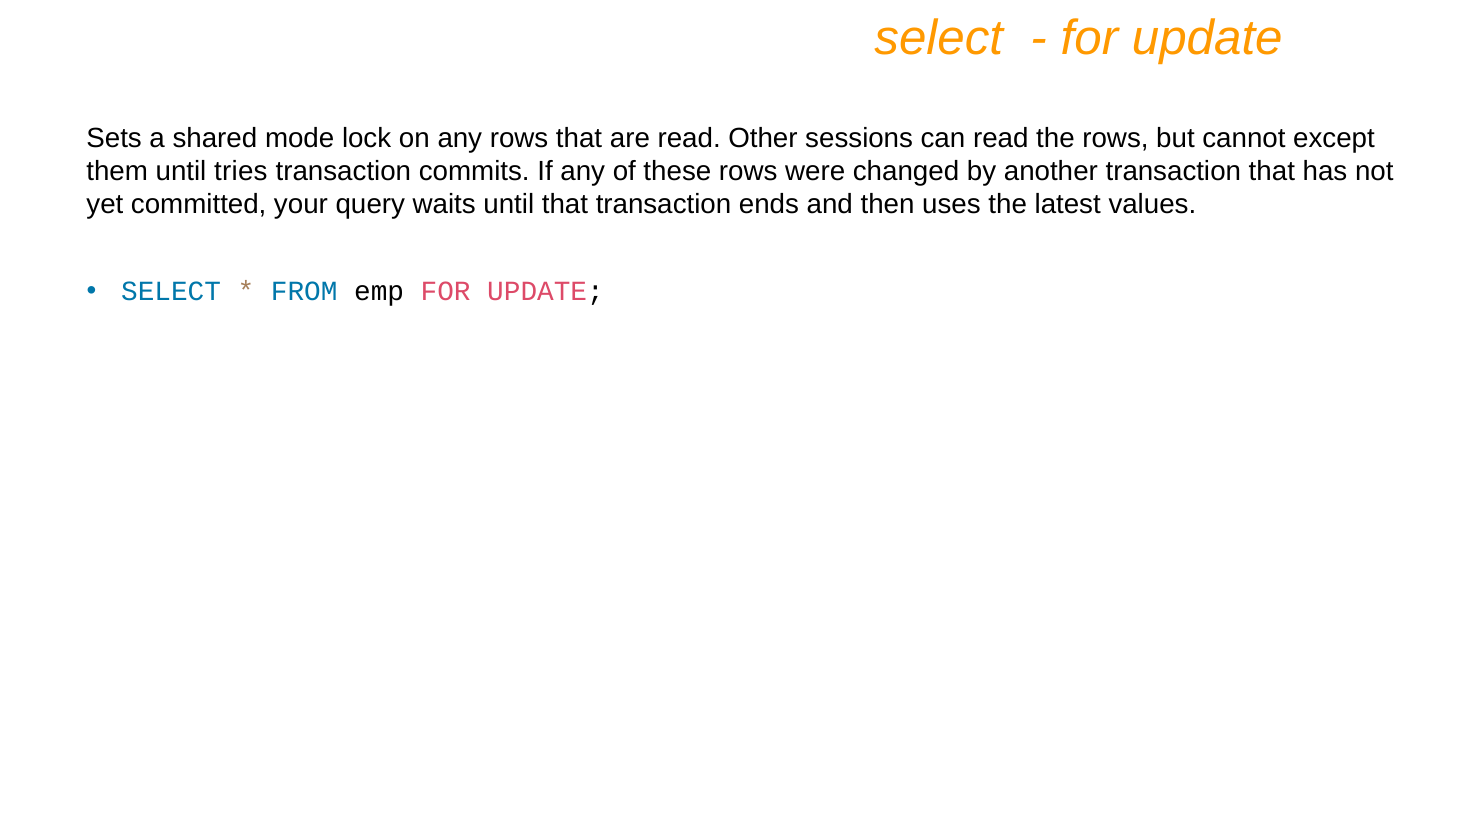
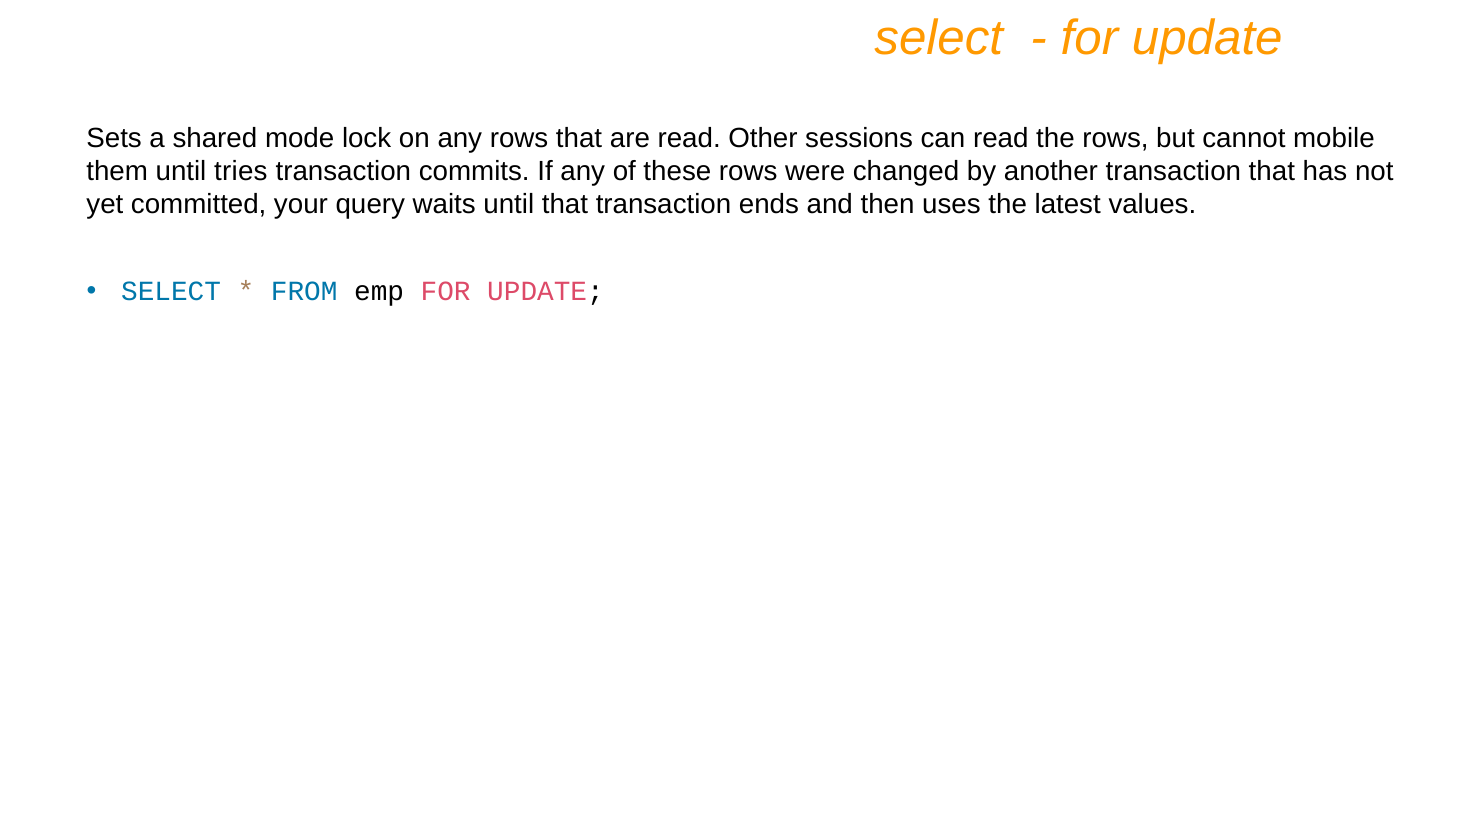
except: except -> mobile (1334, 138)
